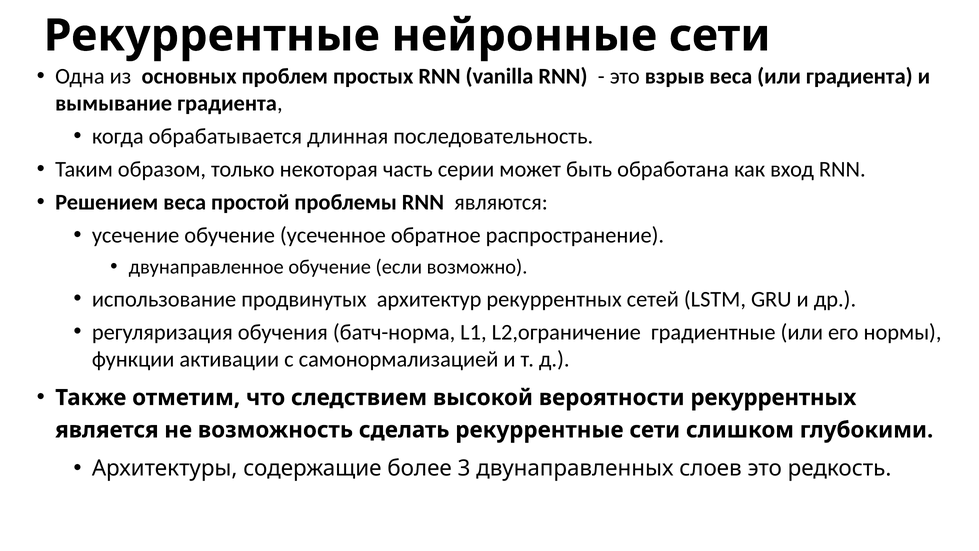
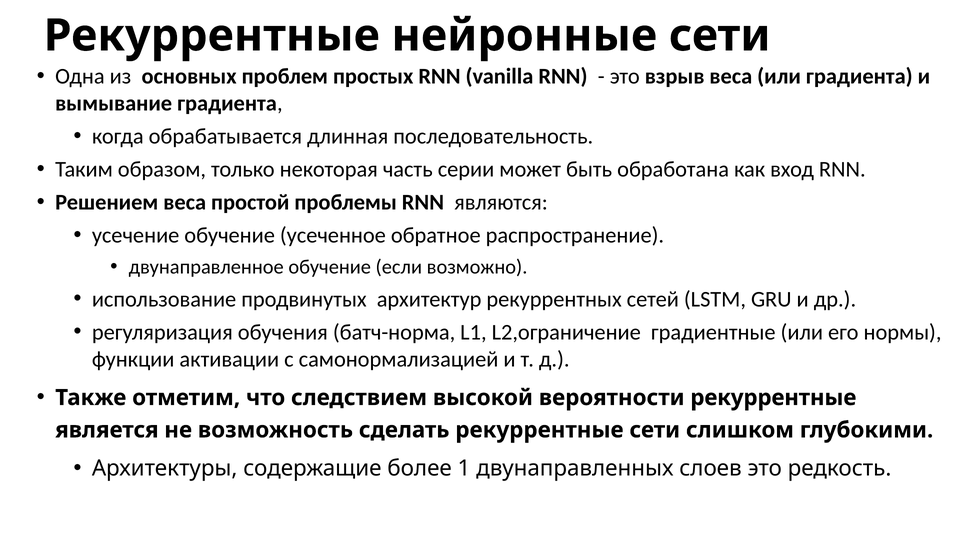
вероятности рекуррентных: рекуррентных -> рекуррентные (773, 397)
3: 3 -> 1 (464, 468)
